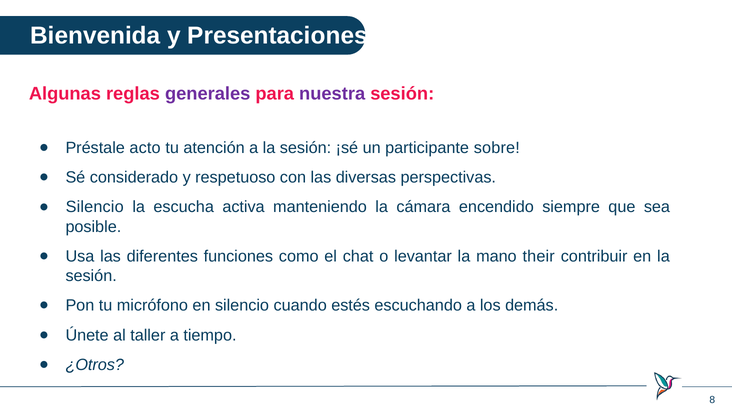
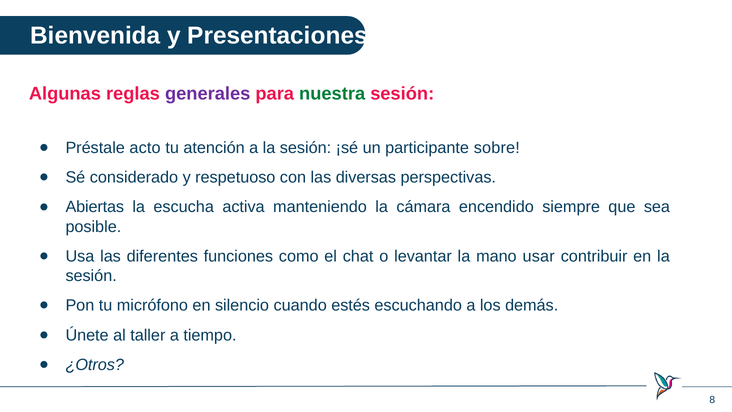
nuestra colour: purple -> green (332, 94)
Silencio: Silencio -> Abiertas (95, 207)
their: their -> usar (539, 256)
